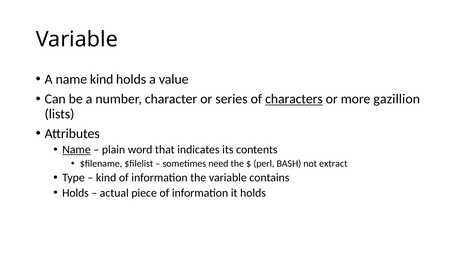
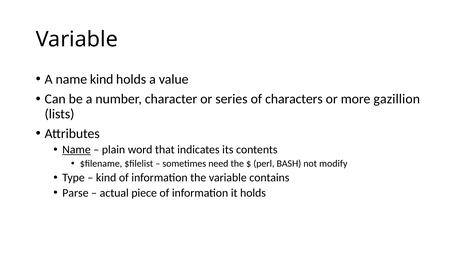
characters underline: present -> none (294, 99)
extract: extract -> modify (333, 164)
Holds: Holds -> Parse (75, 193)
